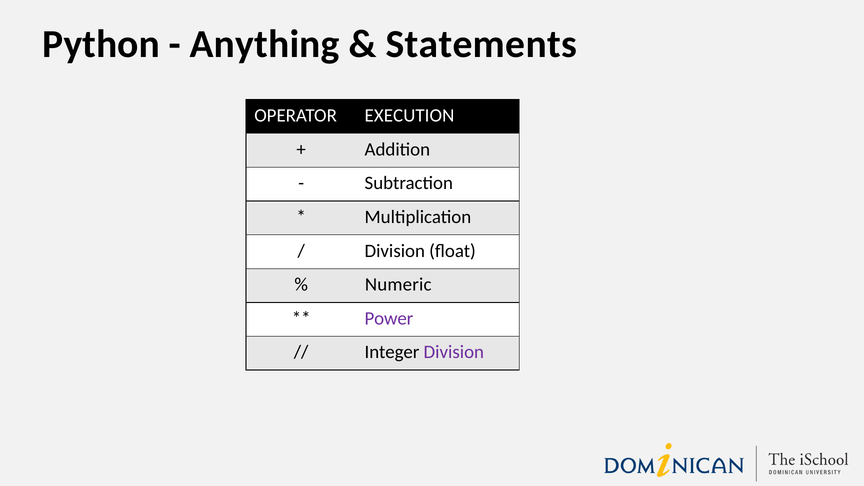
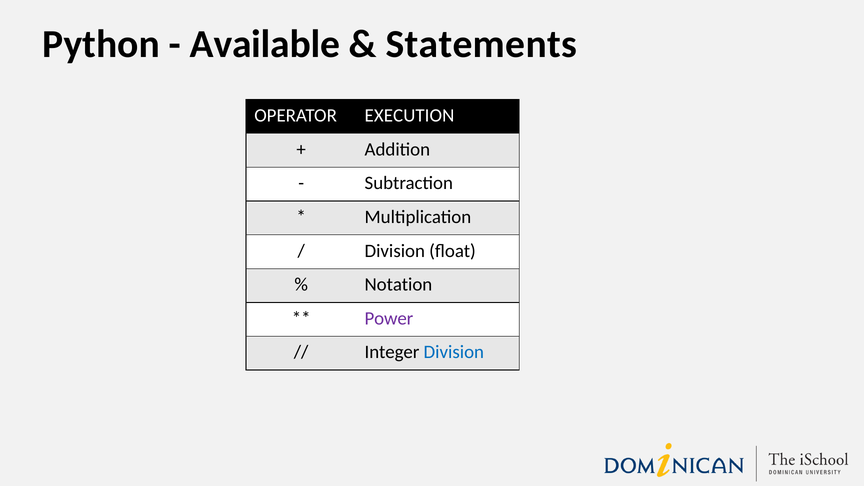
Anything: Anything -> Available (265, 44)
Numeric: Numeric -> Notation (398, 285)
Division colour: purple -> blue (454, 352)
